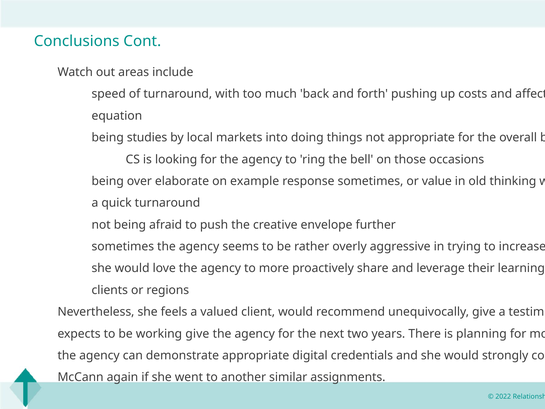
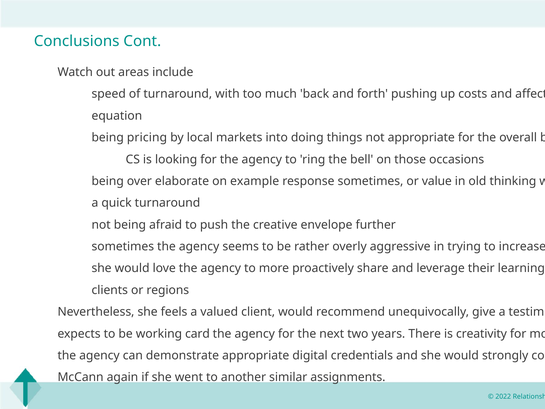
studies: studies -> pricing (147, 137)
working give: give -> card (197, 333)
planning: planning -> creativity (481, 333)
